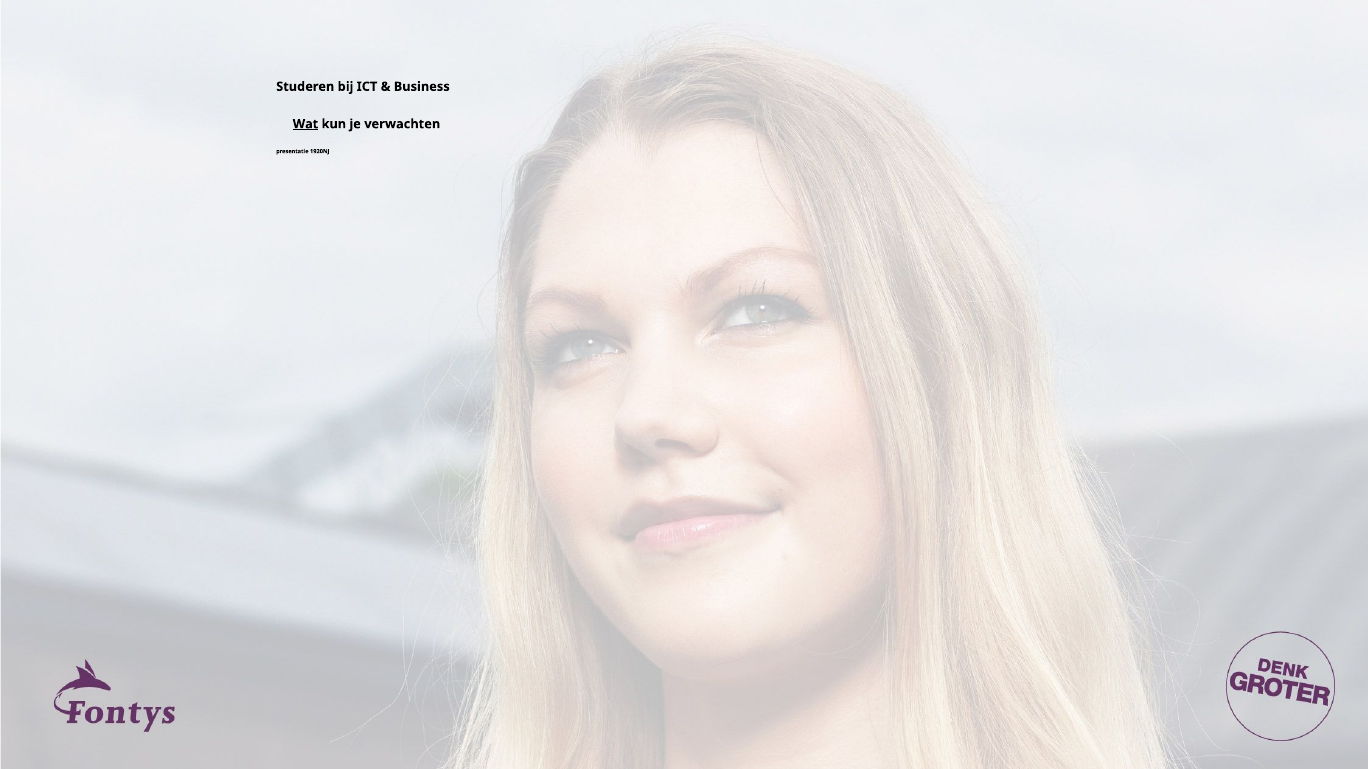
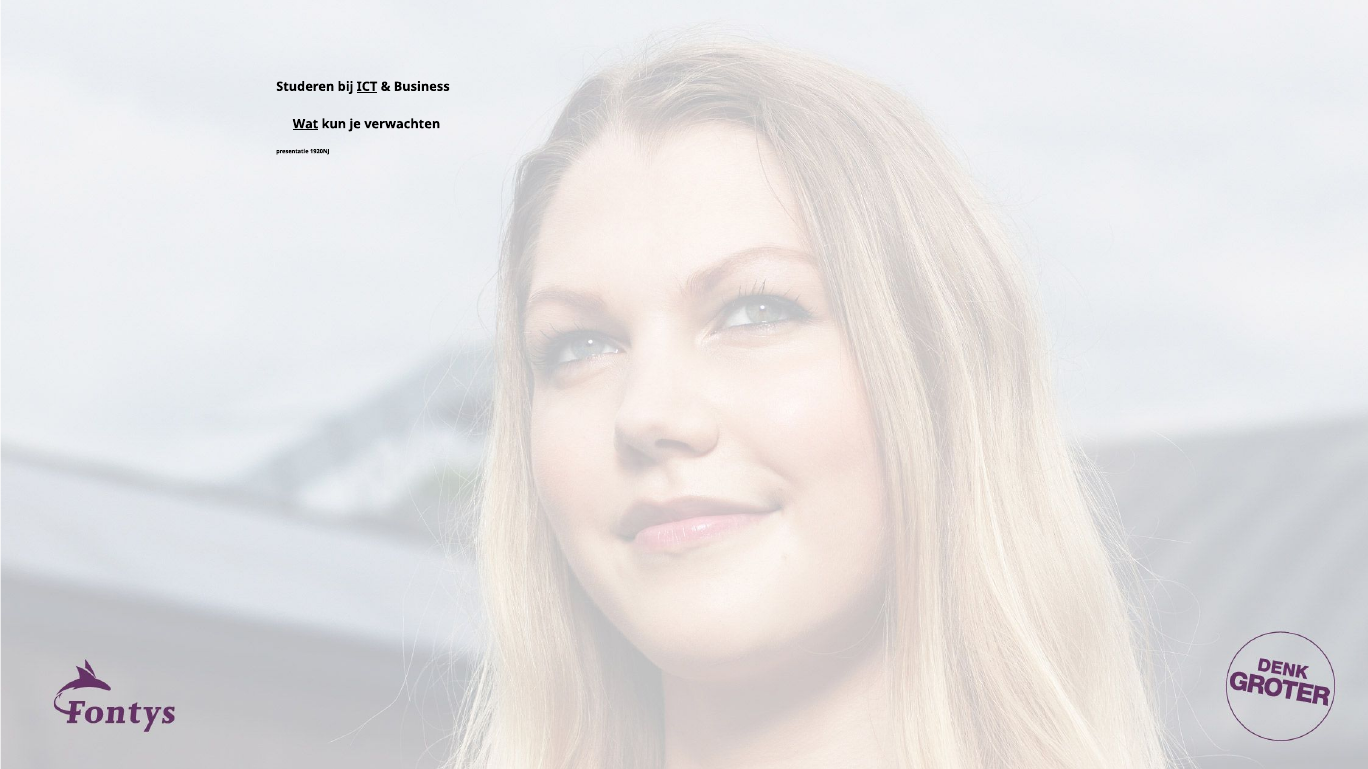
ICT underline: none -> present (367, 87)
